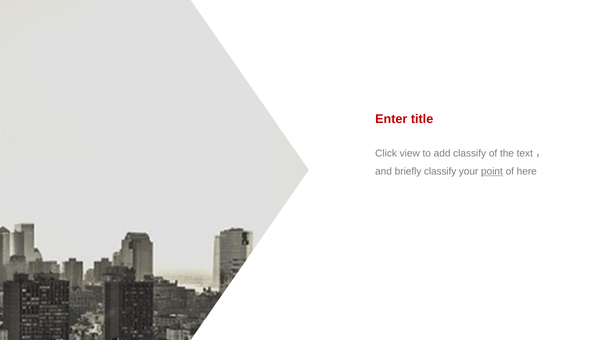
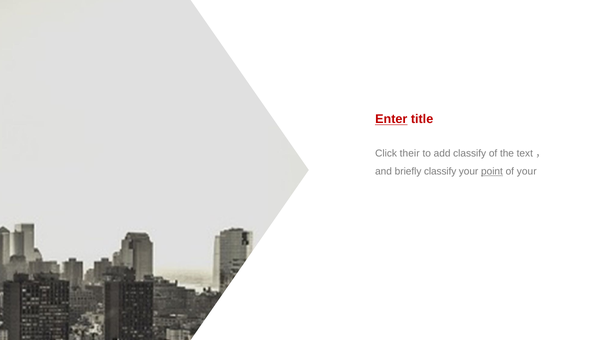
Enter underline: none -> present (391, 119)
view: view -> their (410, 153)
of here: here -> your (527, 171)
